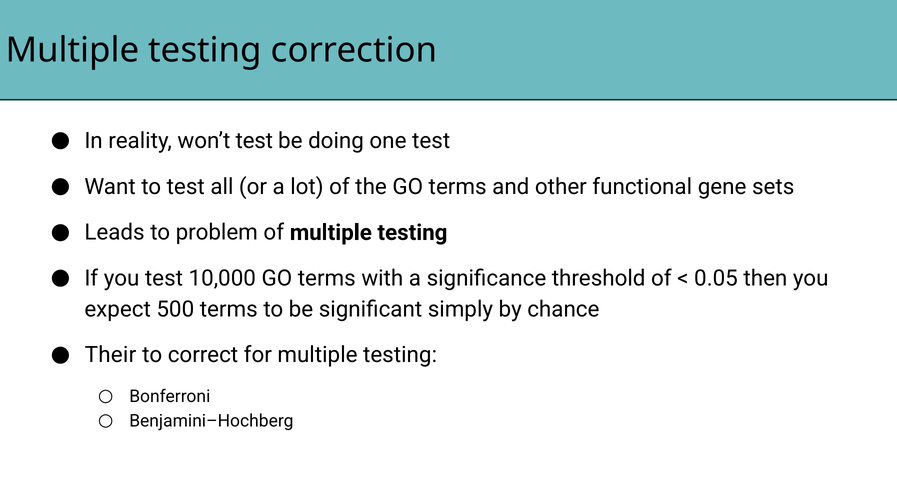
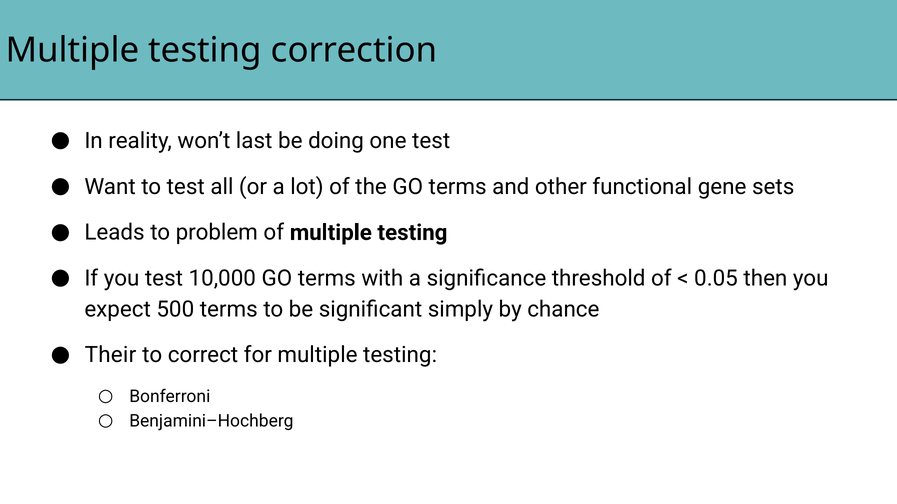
won’t test: test -> last (254, 141)
